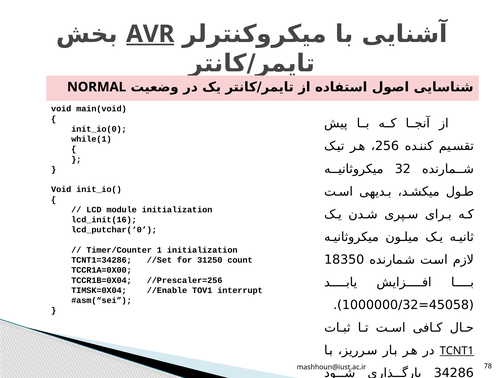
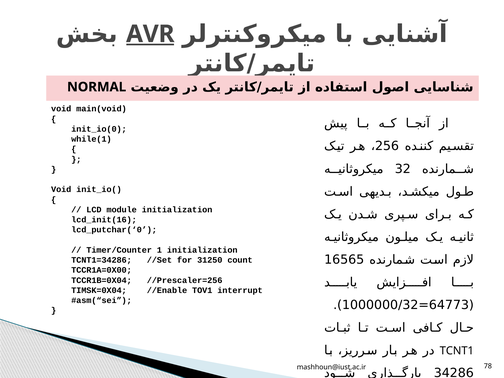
18350: 18350 -> 16565 (344, 260)
45058: 45058 -> 64773 (449, 305)
TCNT1 underline: present -> none (457, 351)
